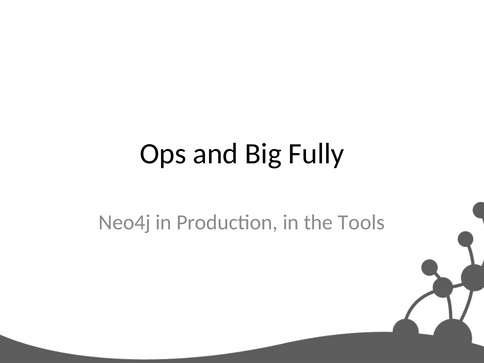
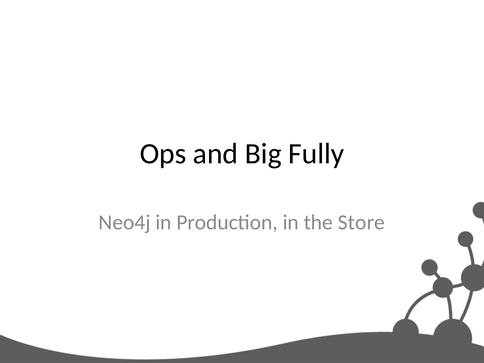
Tools: Tools -> Store (361, 223)
